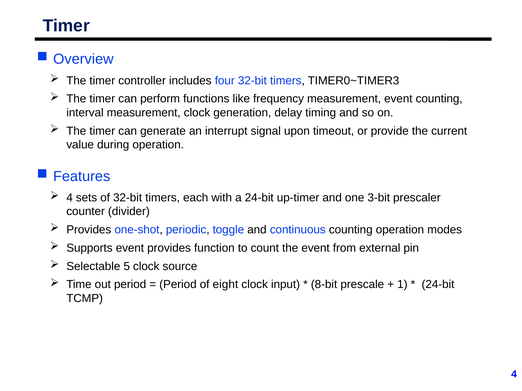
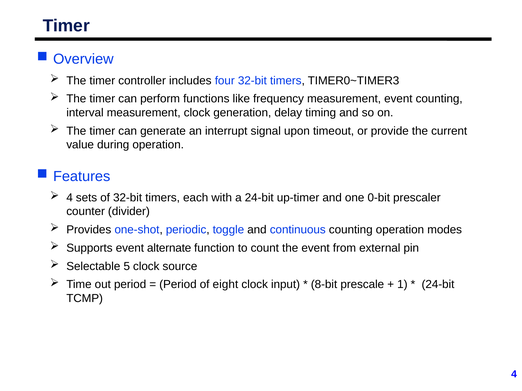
3-bit: 3-bit -> 0-bit (379, 198)
event provides: provides -> alternate (169, 248)
